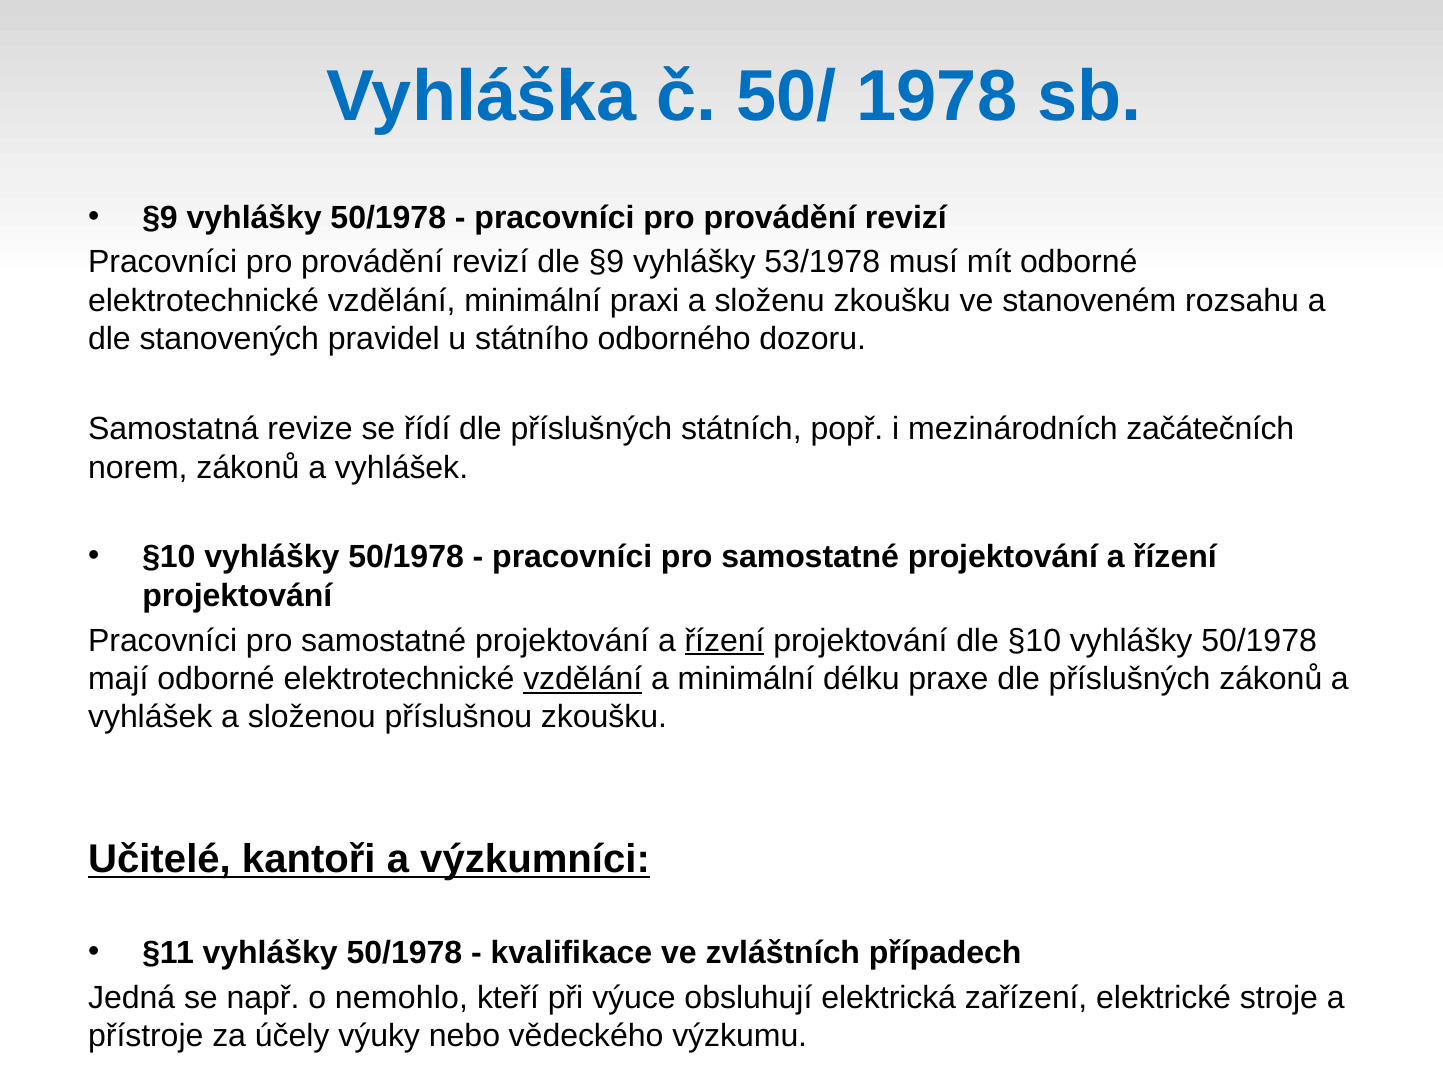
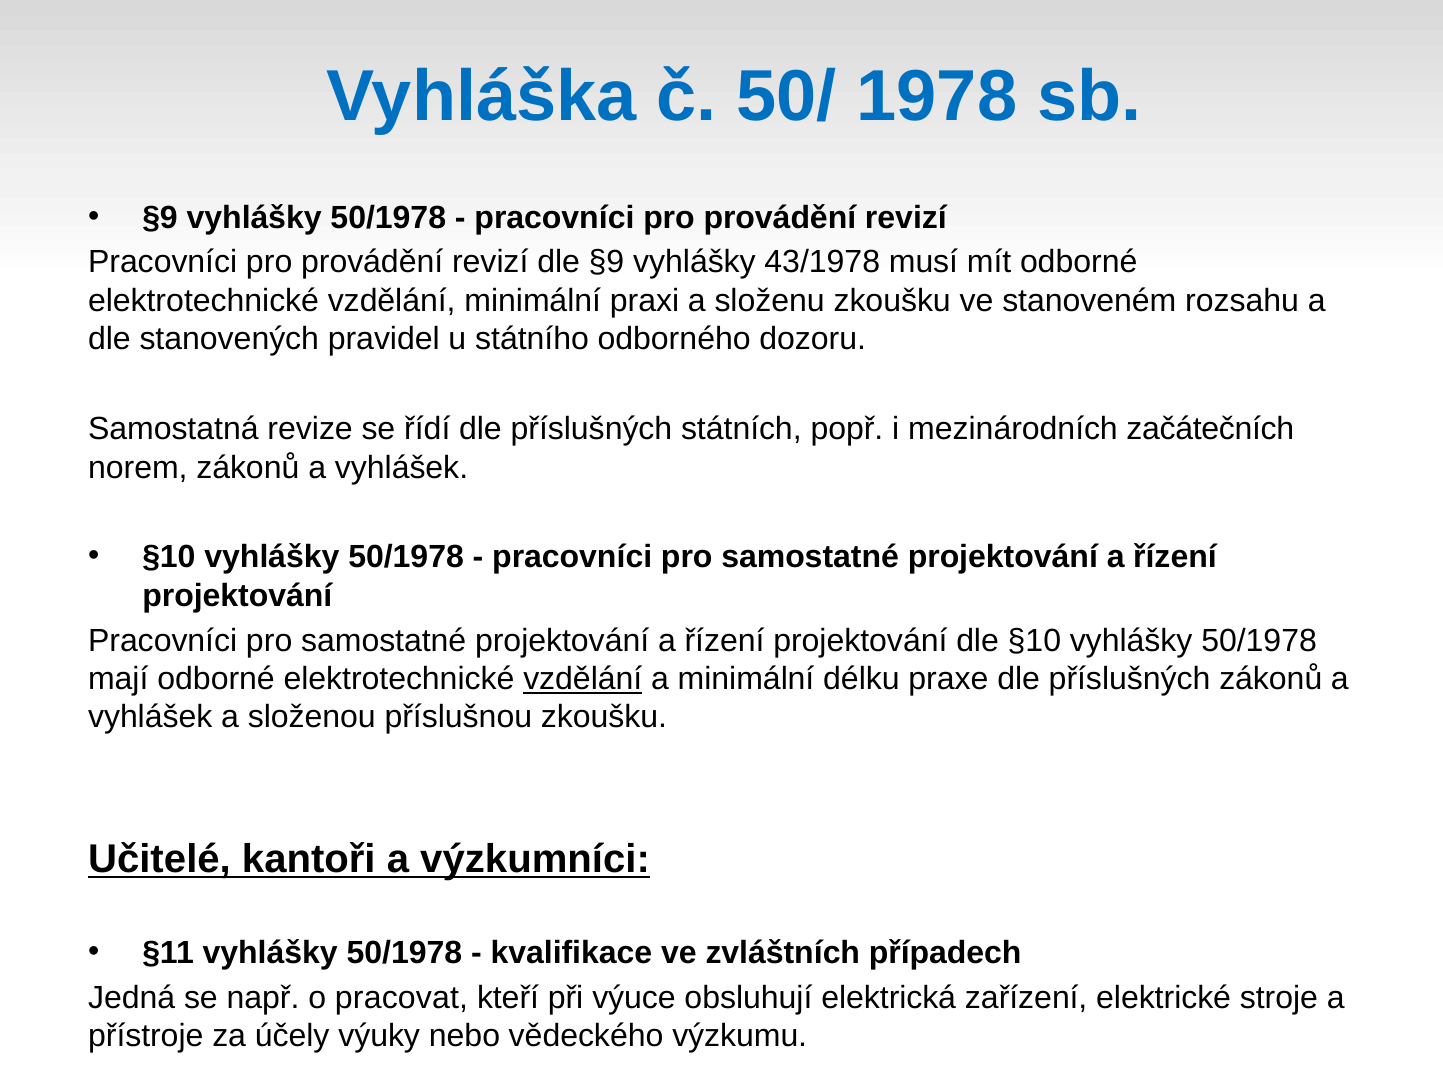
53/1978: 53/1978 -> 43/1978 (822, 262)
řízení underline: present -> none (724, 641)
nemohlo: nemohlo -> pracovat (402, 998)
